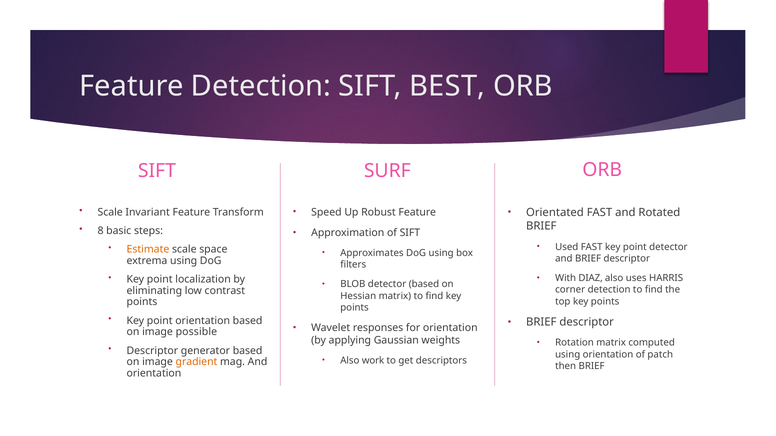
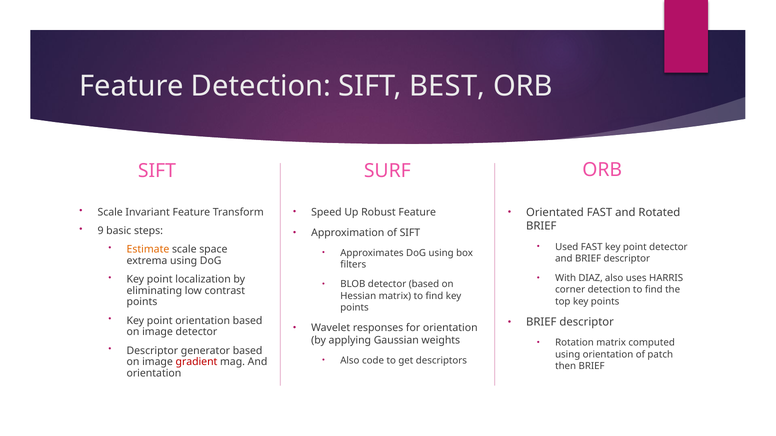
8: 8 -> 9 (101, 231)
image possible: possible -> detector (196, 332)
work: work -> code (373, 361)
gradient colour: orange -> red (196, 362)
